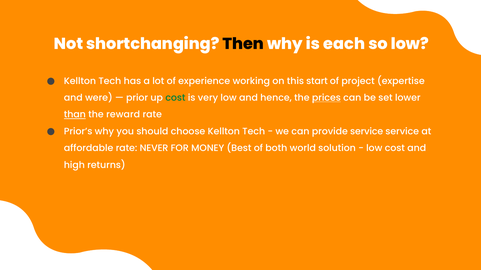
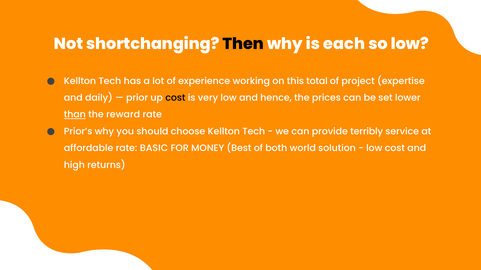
start: start -> total (317, 81)
were: were -> daily (99, 98)
cost colour: green -> black (175, 98)
prices underline: present -> none (326, 98)
provide service: service -> terribly (367, 132)
NEVER: NEVER -> BASIC (154, 148)
